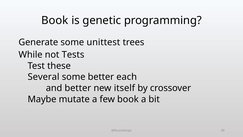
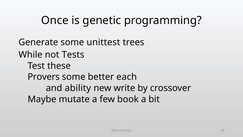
Book: Book -> Once (55, 20)
Several: Several -> Provers (44, 77)
and better: better -> ability (78, 88)
itself: itself -> write (124, 88)
